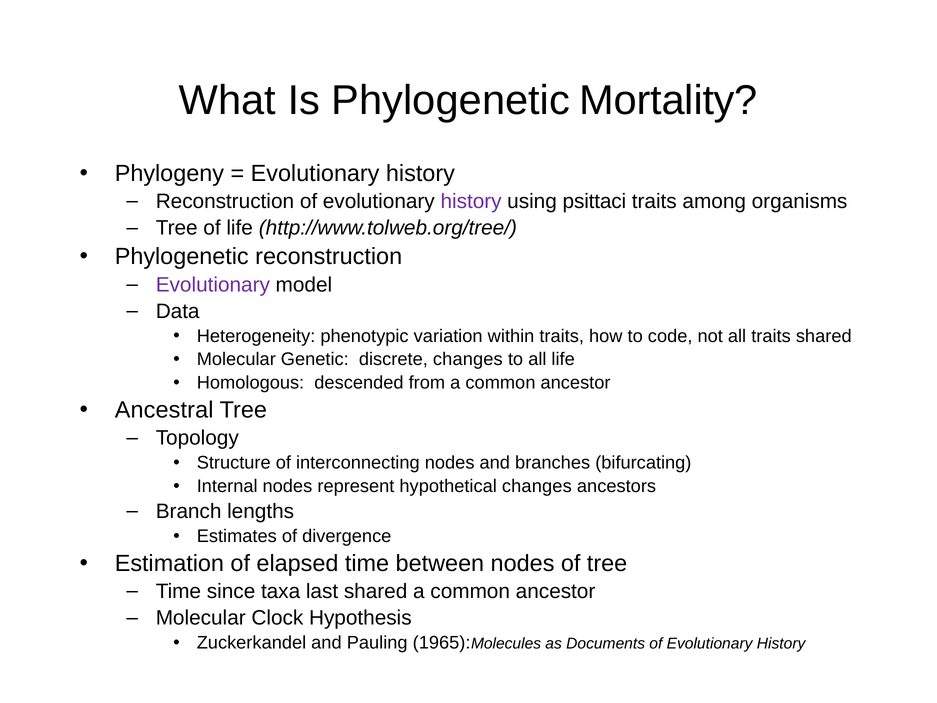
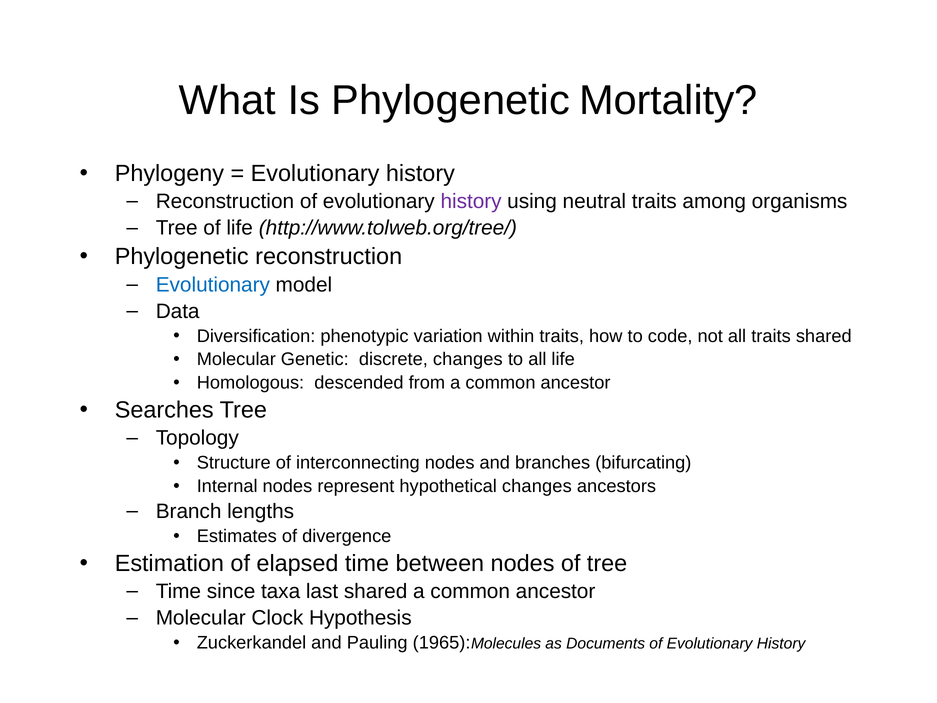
psittaci: psittaci -> neutral (594, 201)
Evolutionary colour: purple -> blue (213, 285)
Heterogeneity: Heterogeneity -> Diversification (256, 336)
Ancestral: Ancestral -> Searches (164, 410)
